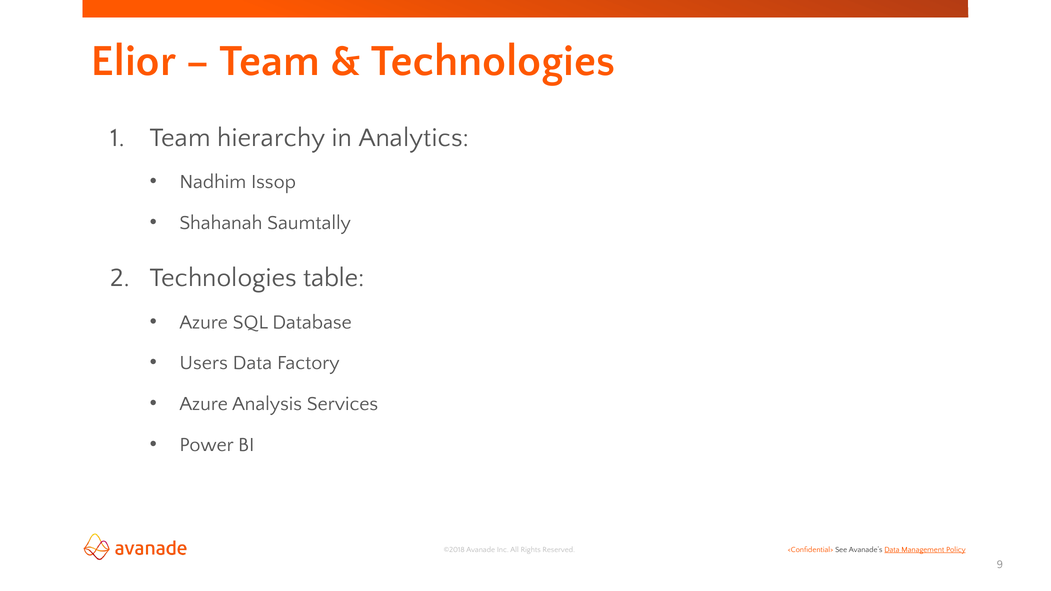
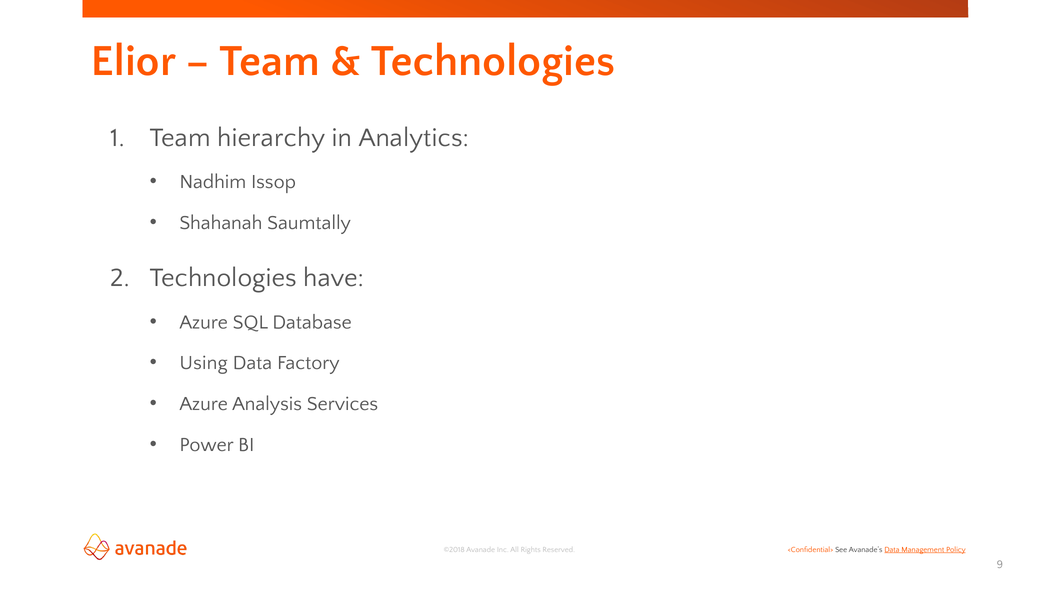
table: table -> have (334, 278)
Users: Users -> Using (204, 363)
